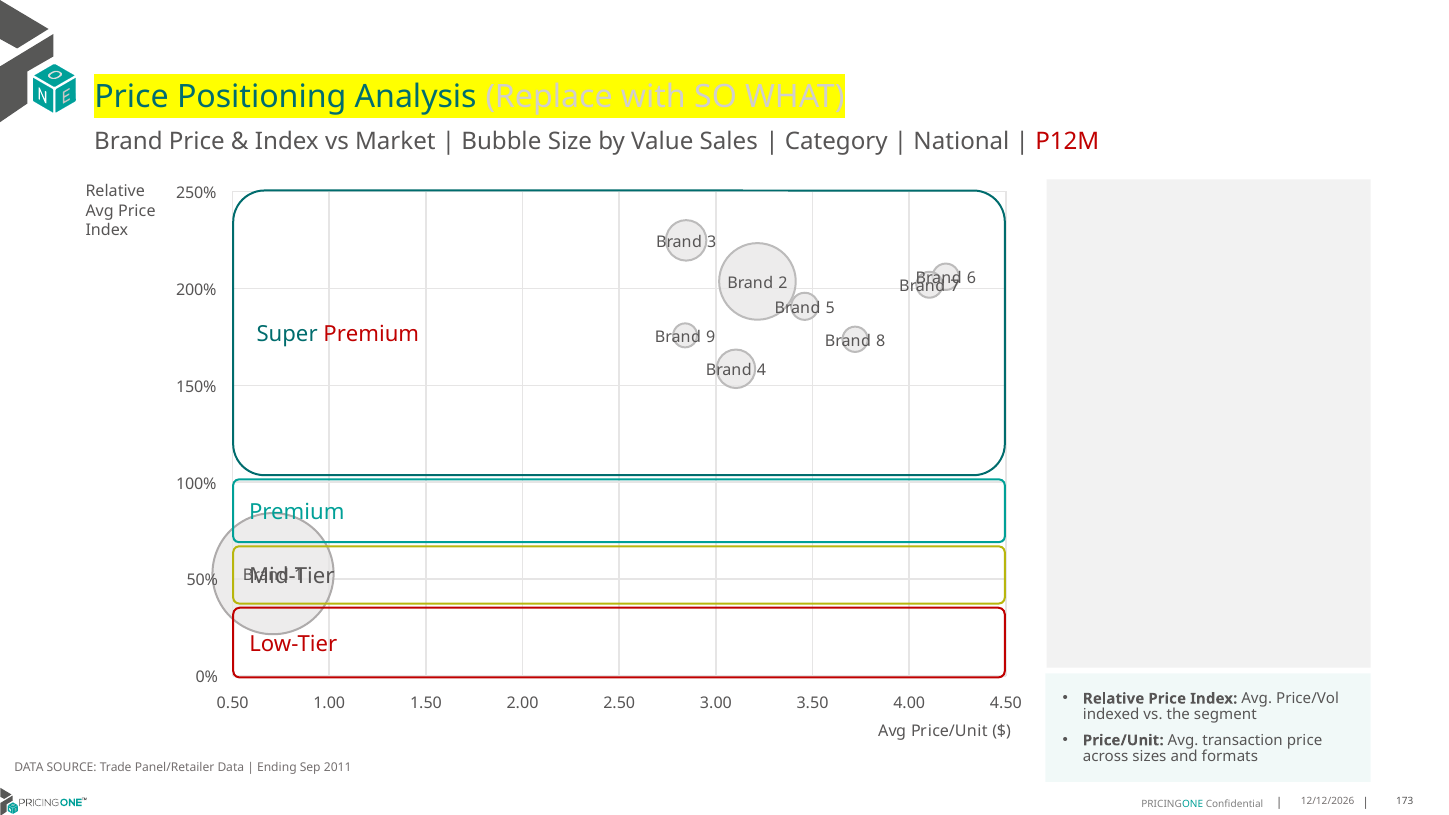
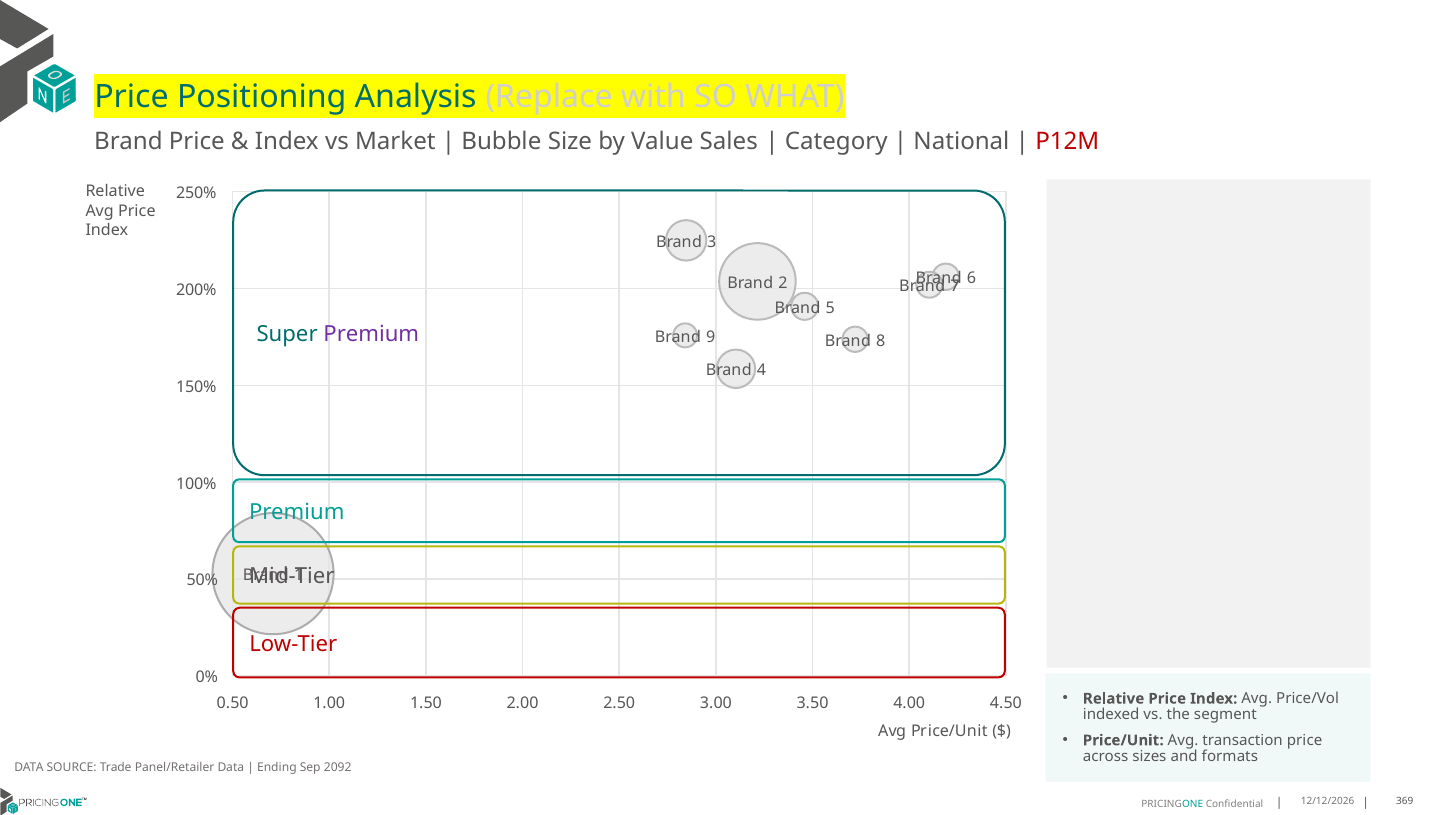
Premium colour: red -> purple (371, 334)
2011: 2011 -> 2092 (338, 768)
173: 173 -> 369 (1405, 801)
